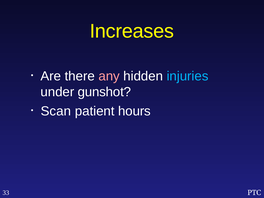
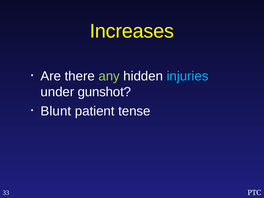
any colour: pink -> light green (109, 76)
Scan: Scan -> Blunt (56, 111)
hours: hours -> tense (134, 111)
